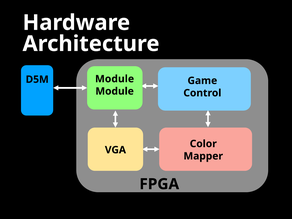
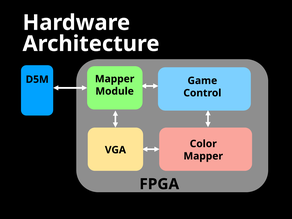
D5M Module: Module -> Mapper (115, 79)
